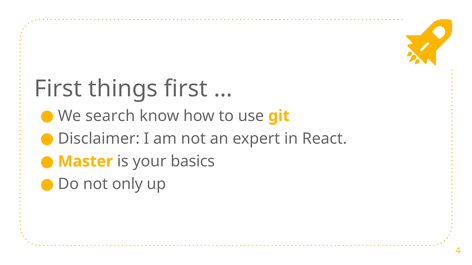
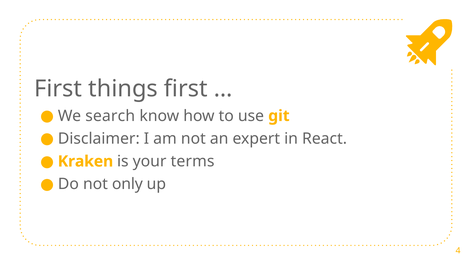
Master: Master -> Kraken (85, 162)
basics: basics -> terms (193, 162)
